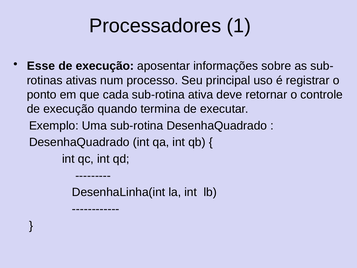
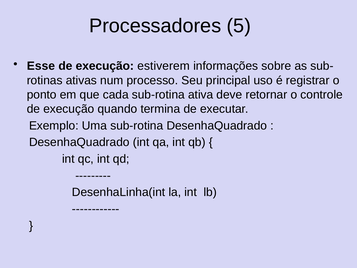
1: 1 -> 5 (239, 26)
aposentar: aposentar -> estiverem (164, 66)
